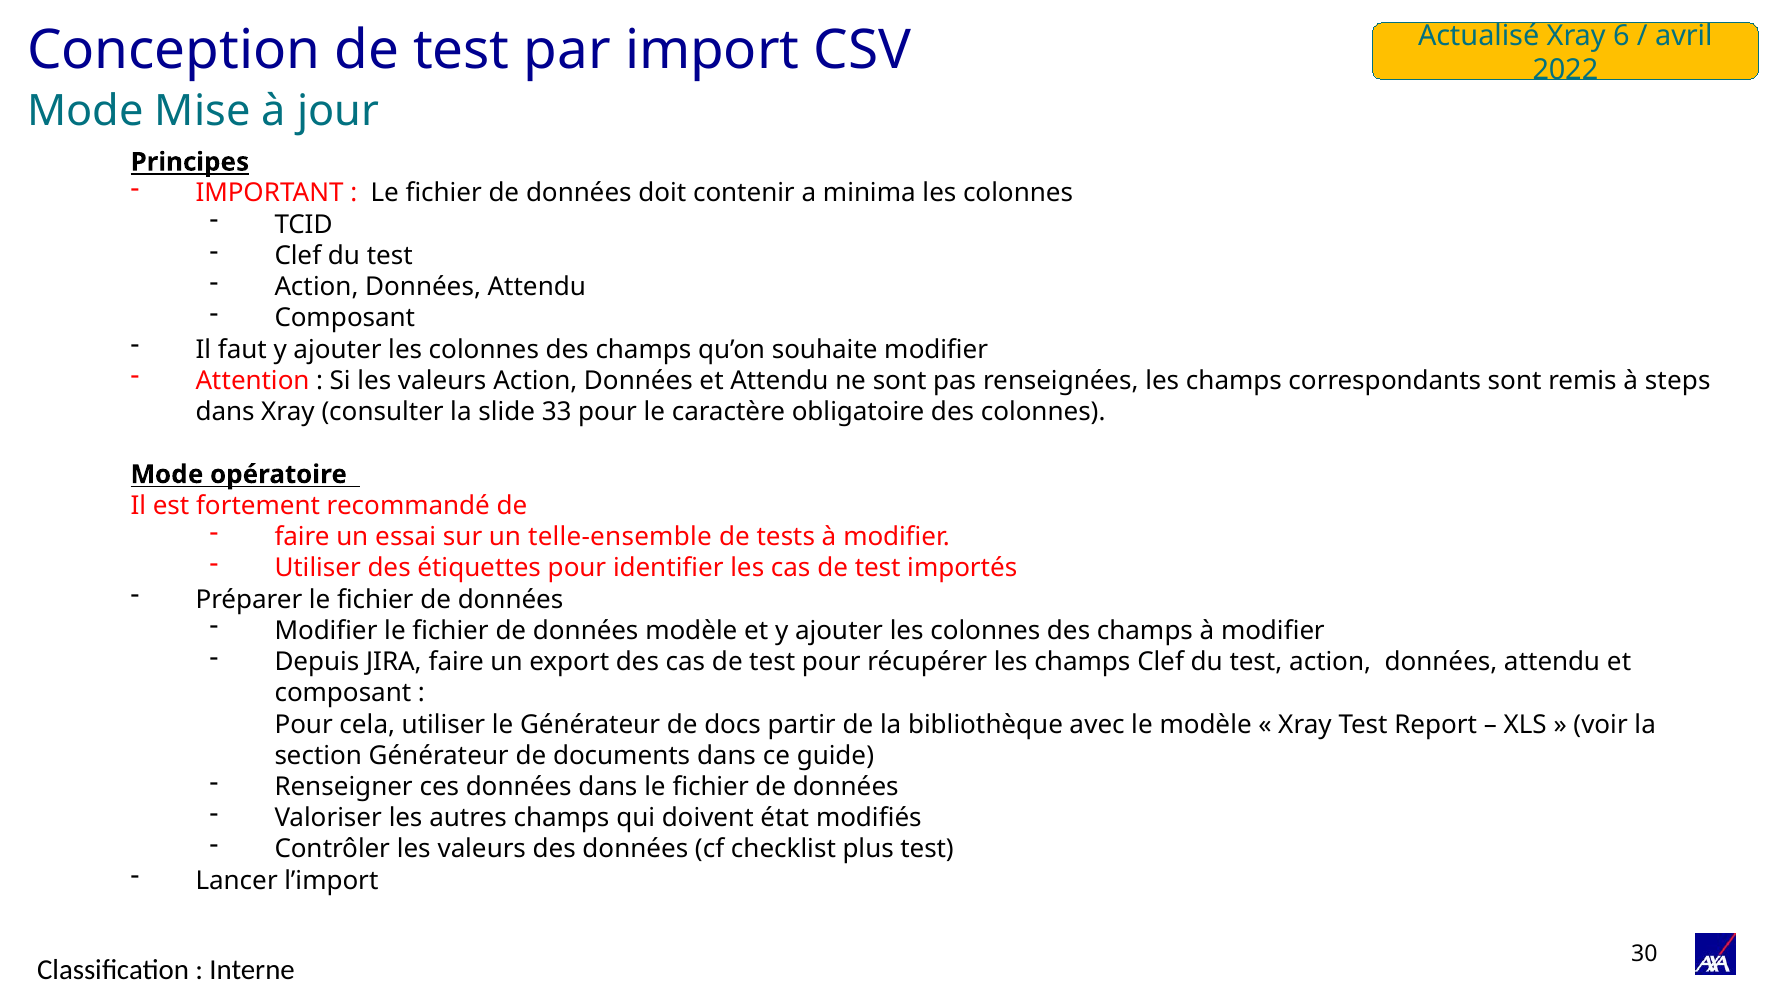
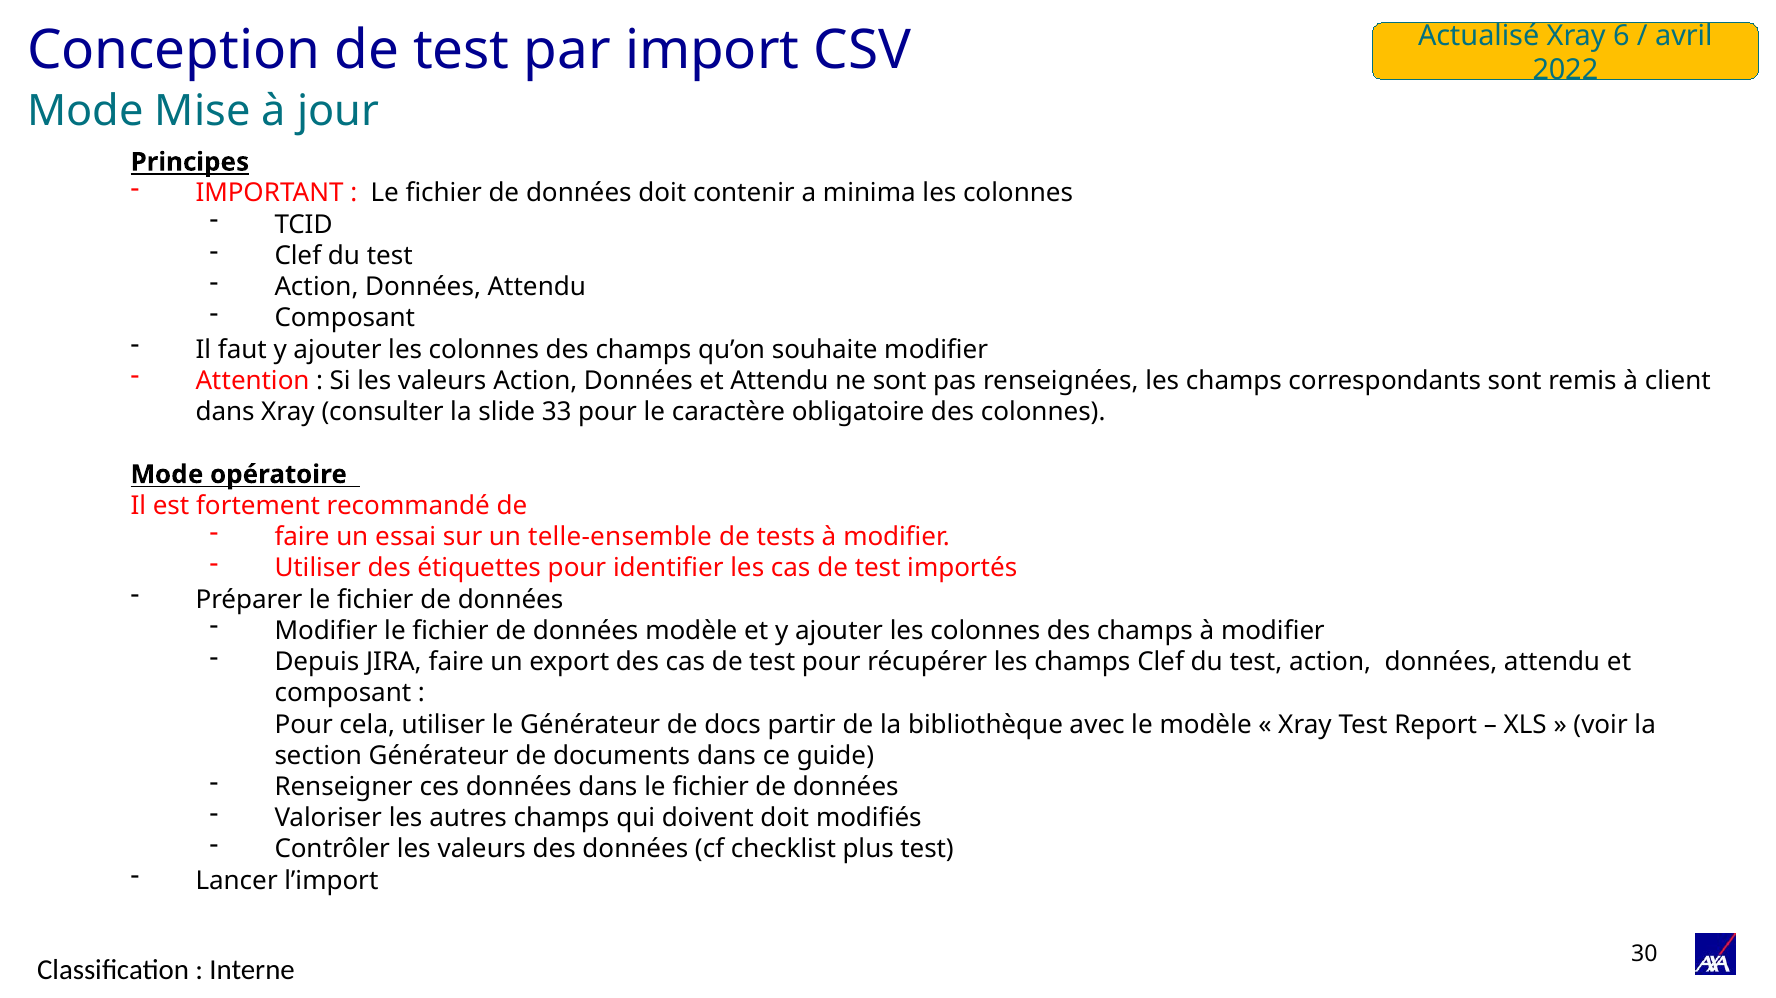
steps: steps -> client (1678, 381)
doivent état: état -> doit (785, 819)
